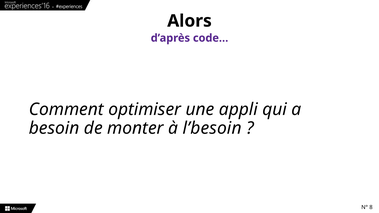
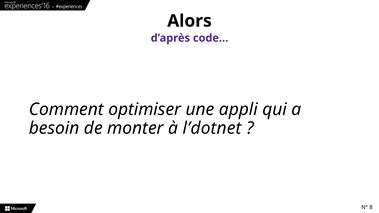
l’besoin: l’besoin -> l’dotnet (212, 128)
